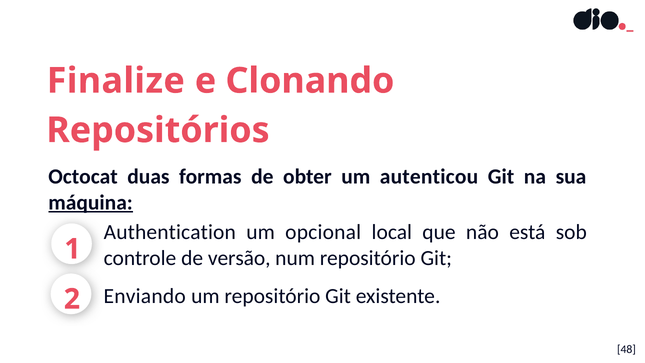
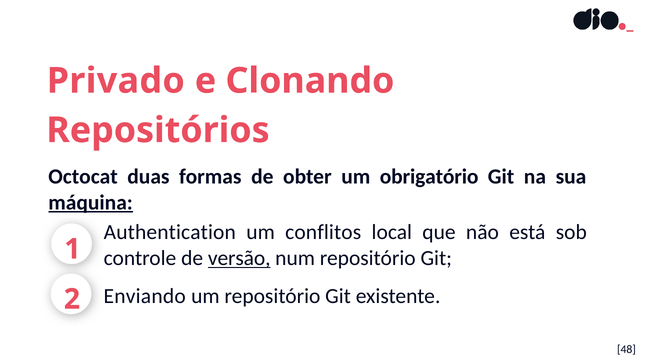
Finalize: Finalize -> Privado (116, 81)
autenticou: autenticou -> obrigatório (429, 177)
opcional: opcional -> conflitos (323, 232)
versão underline: none -> present (239, 258)
